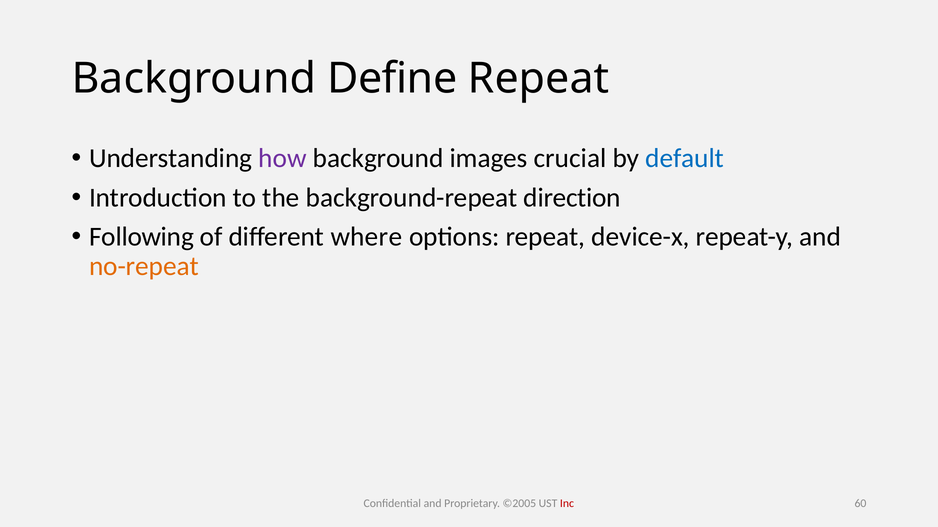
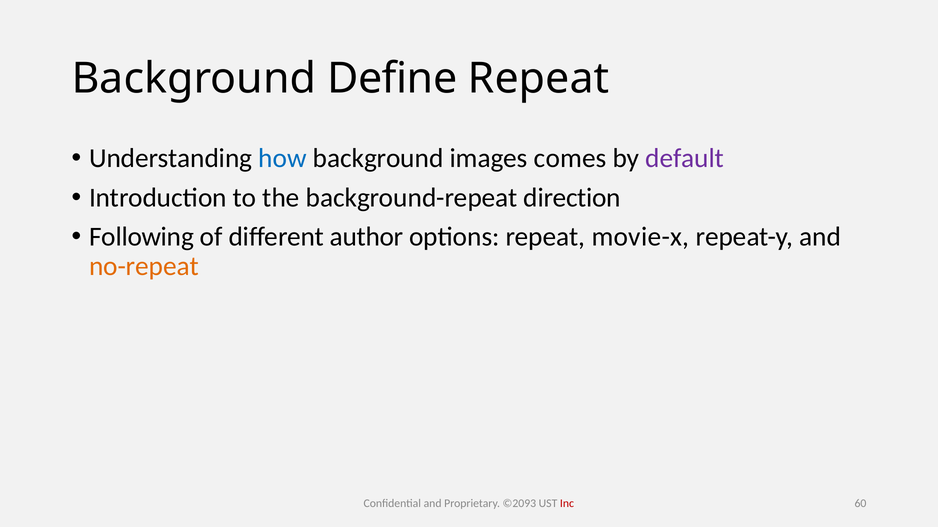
how colour: purple -> blue (283, 159)
crucial: crucial -> comes (570, 159)
default colour: blue -> purple (685, 159)
where: where -> author (367, 237)
device-x: device-x -> movie-x (640, 237)
©2005: ©2005 -> ©2093 (519, 504)
